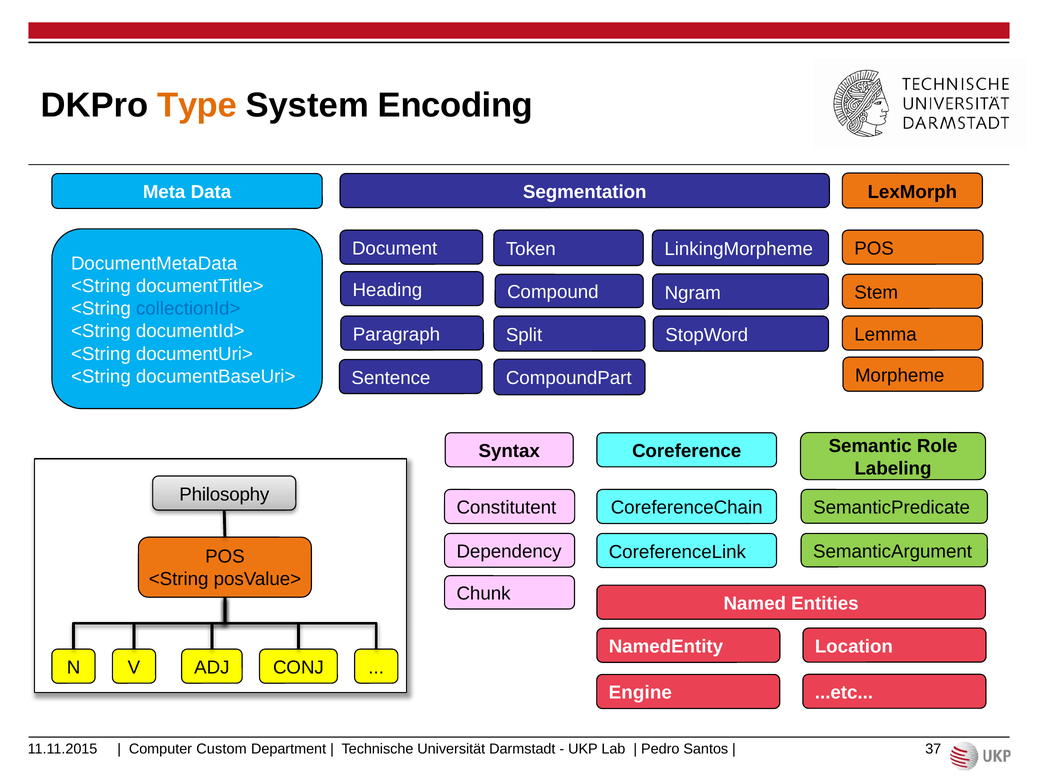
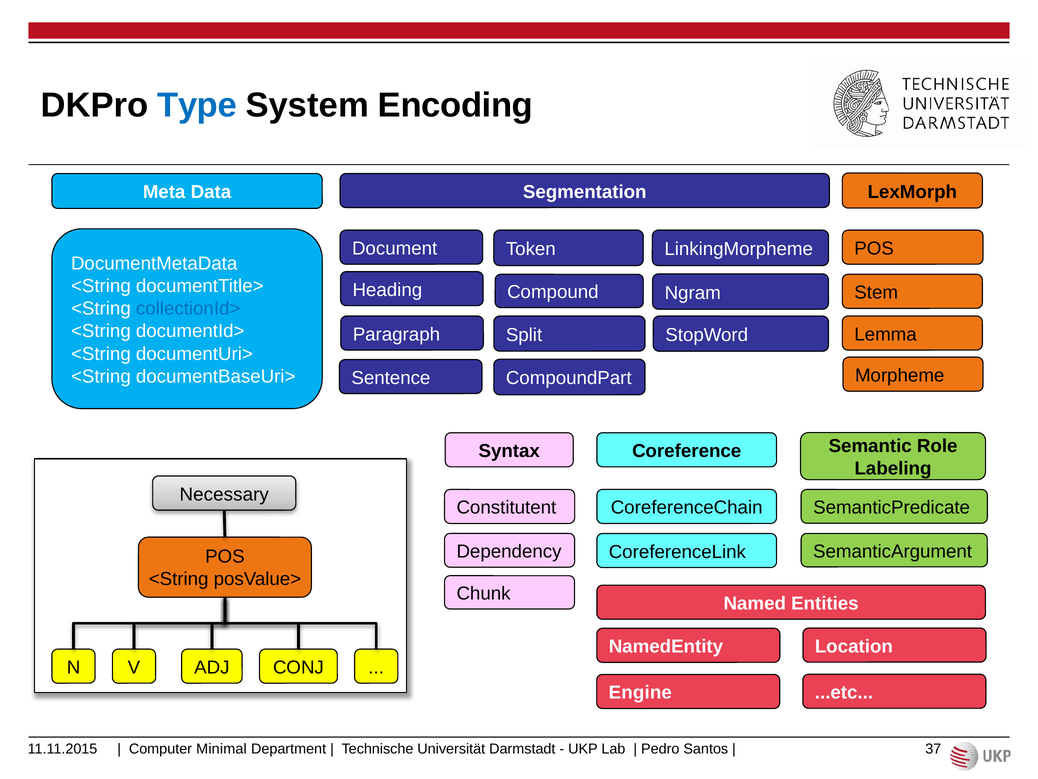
Type colour: orange -> blue (197, 105)
Philosophy: Philosophy -> Necessary (224, 494)
Custom: Custom -> Minimal (222, 748)
